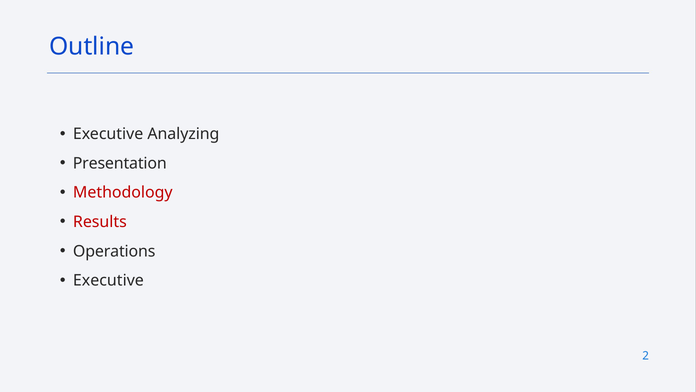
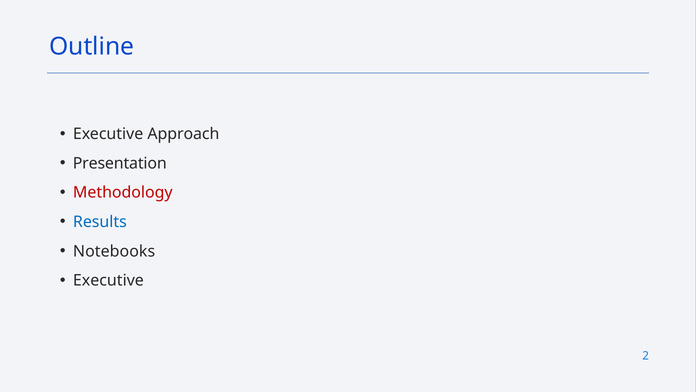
Analyzing: Analyzing -> Approach (183, 134)
Results colour: red -> blue (100, 222)
Operations: Operations -> Notebooks (114, 251)
